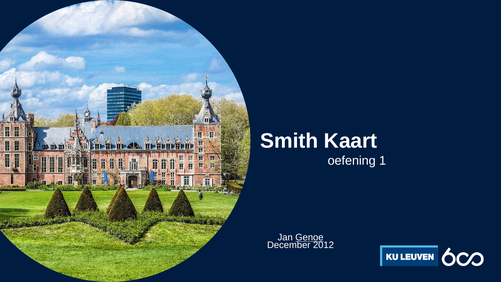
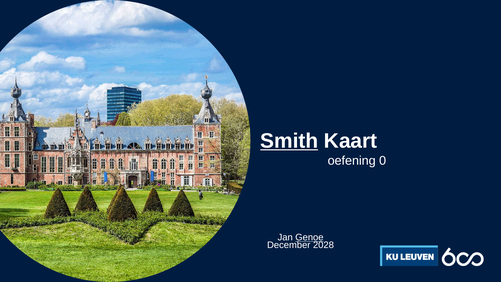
Smith underline: none -> present (289, 141)
1: 1 -> 0 (383, 161)
2012: 2012 -> 2028 (323, 245)
